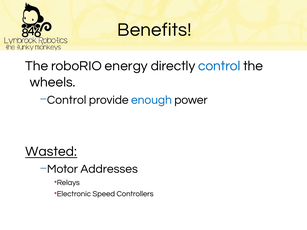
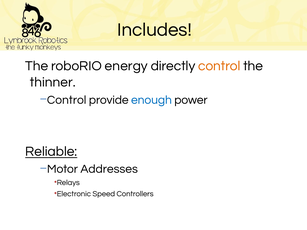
Benefits: Benefits -> Includes (154, 30)
control colour: blue -> orange (219, 66)
wheels: wheels -> thinner (53, 82)
Wasted: Wasted -> Reliable (51, 152)
